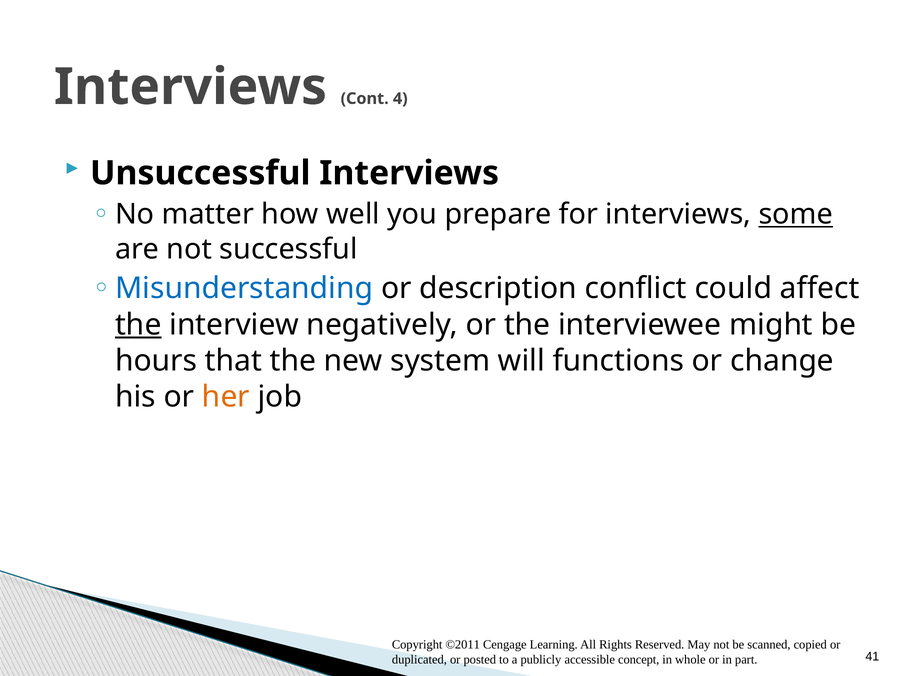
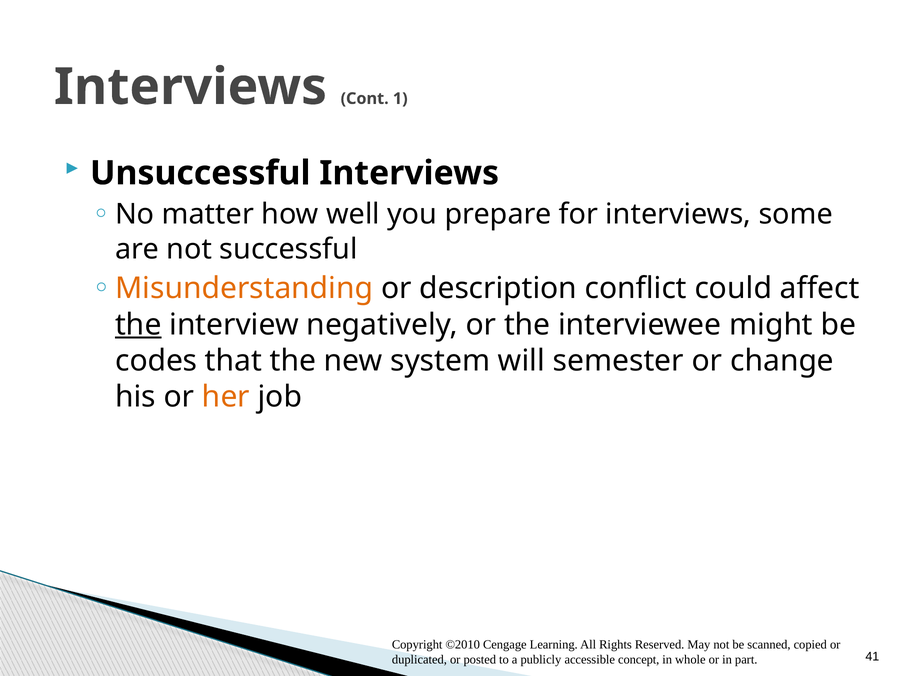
4: 4 -> 1 (400, 99)
some underline: present -> none (796, 214)
Misunderstanding colour: blue -> orange (244, 288)
hours: hours -> codes (156, 361)
functions: functions -> semester (618, 361)
©2011: ©2011 -> ©2010 (463, 644)
